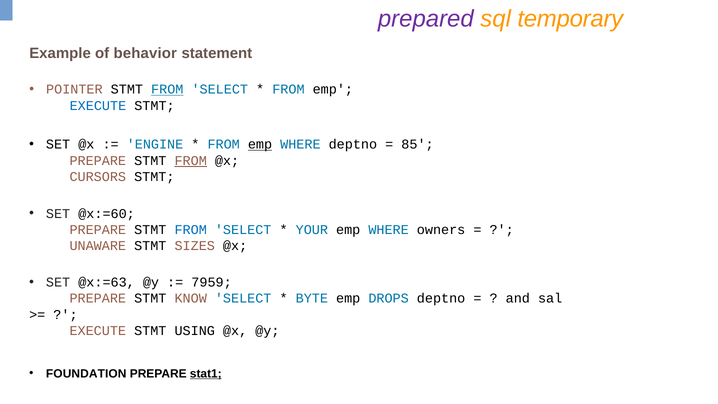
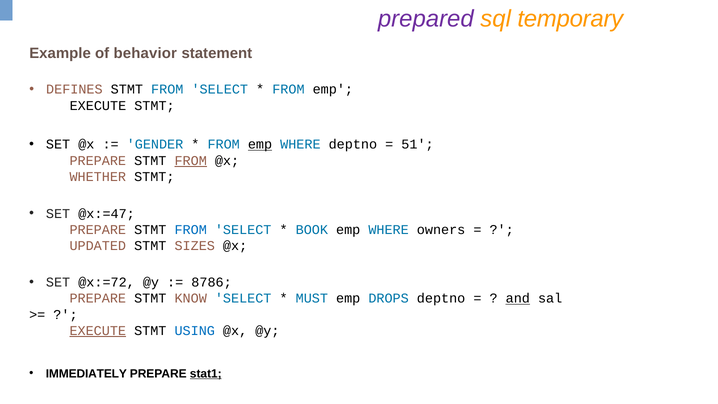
POINTER: POINTER -> DEFINES (74, 89)
FROM underline: present -> none (167, 89)
EXECUTE colour: blue -> black (98, 106)
ENGINE: ENGINE -> GENDER (155, 144)
85: 85 -> 51 (418, 144)
CURSORS: CURSORS -> WHETHER (98, 177)
@x:=60: @x:=60 -> @x:=47 (107, 214)
YOUR: YOUR -> BOOK (312, 230)
UNAWARE: UNAWARE -> UPDATED (98, 246)
@x:=63: @x:=63 -> @x:=72 (107, 282)
7959: 7959 -> 8786 (212, 282)
BYTE: BYTE -> MUST (312, 298)
and underline: none -> present (518, 298)
EXECUTE underline: none -> present (98, 331)
USING colour: black -> blue (195, 331)
FOUNDATION: FOUNDATION -> IMMEDIATELY (86, 374)
